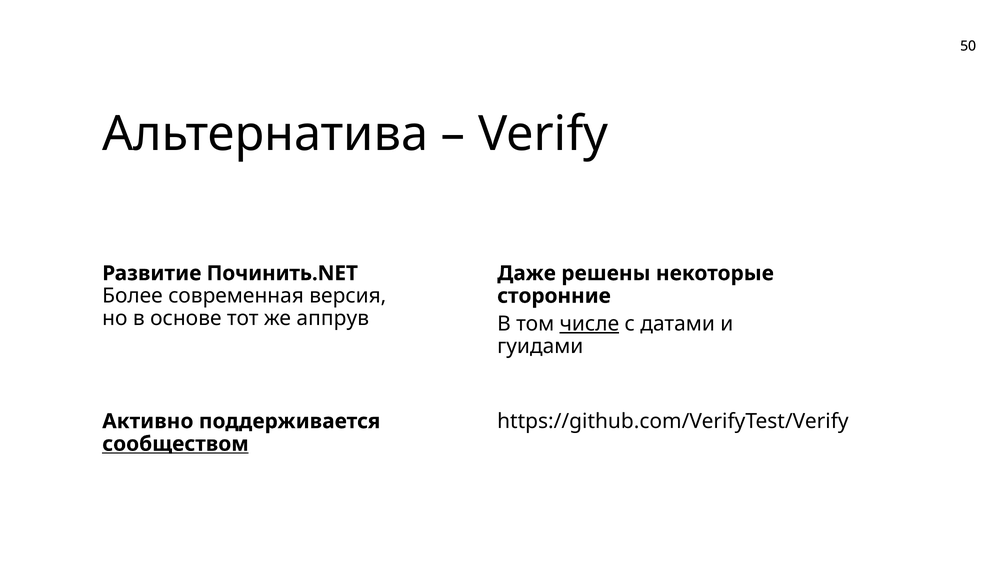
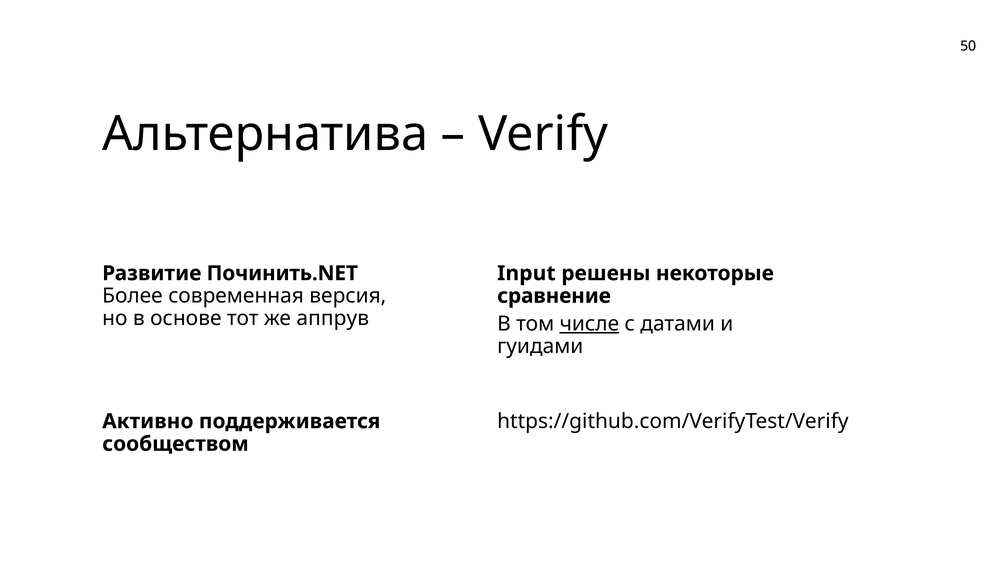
Даже: Даже -> Input (526, 273)
сторонние: сторонние -> сравнение (554, 296)
сообществом underline: present -> none (175, 444)
